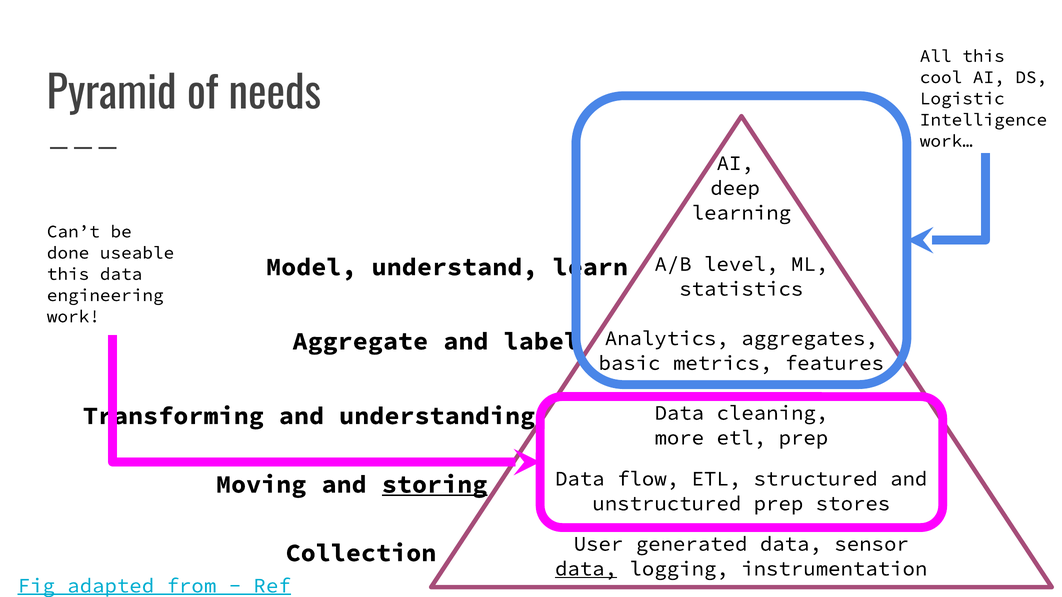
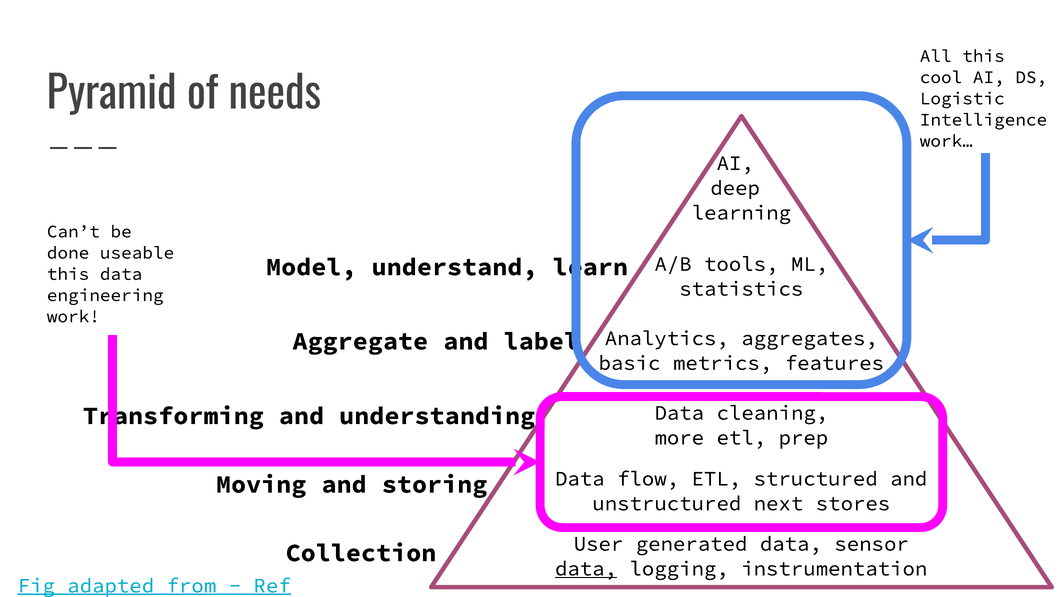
level: level -> tools (741, 264)
storing underline: present -> none (435, 485)
unstructured prep: prep -> next (778, 504)
